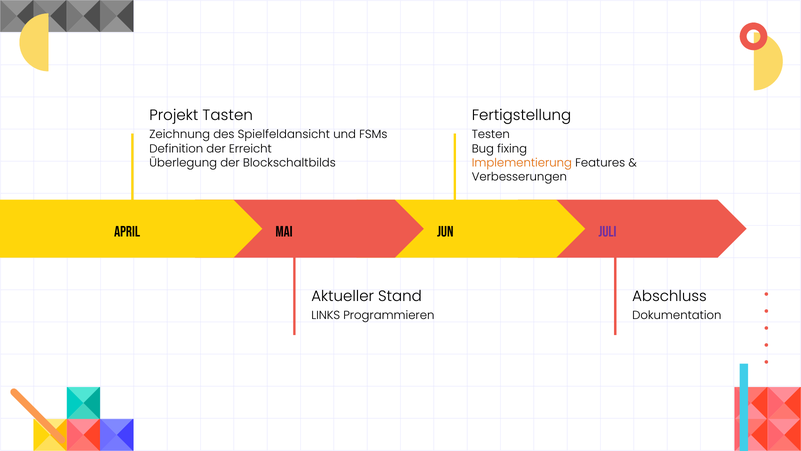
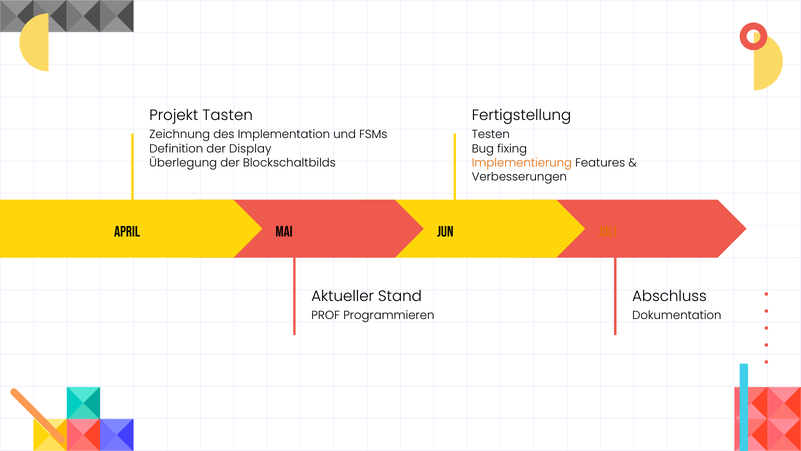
Spielfeldansicht: Spielfeldansicht -> Implementation (284, 135)
Erreicht: Erreicht -> Display (250, 149)
juli colour: purple -> orange (607, 231)
LINKS: LINKS -> PROF (326, 315)
